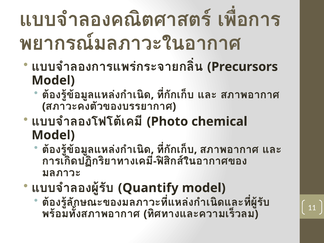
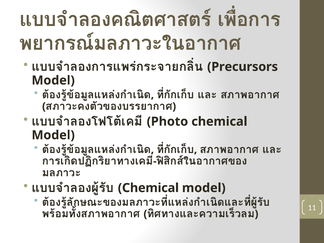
Quantify: Quantify -> Chemical (148, 188)
